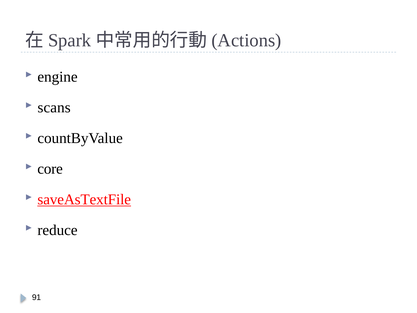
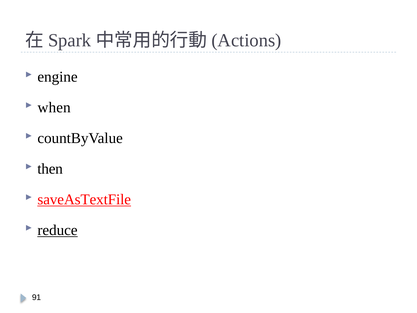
scans: scans -> when (54, 107)
core: core -> then (50, 169)
reduce underline: none -> present (58, 230)
